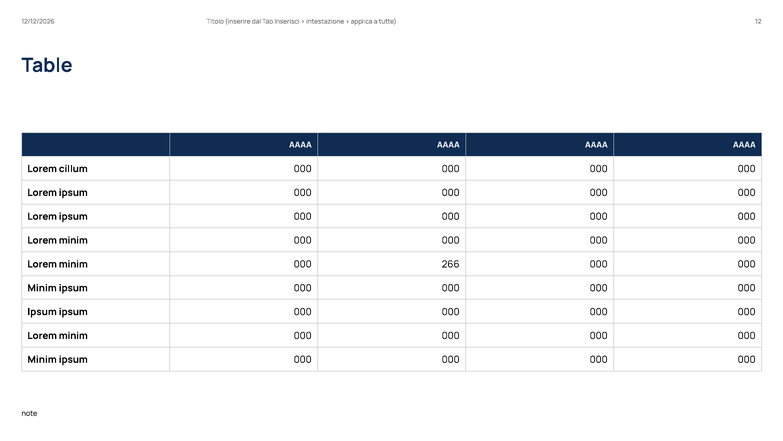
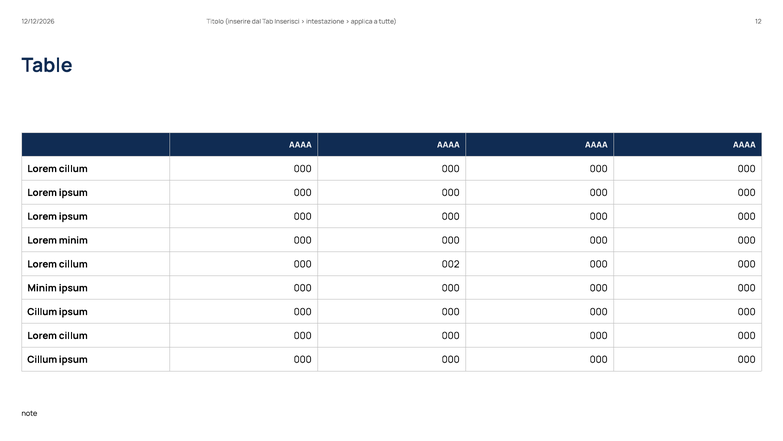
minim: minim -> cillum (73, 264)
266: 266 -> 002 (451, 264)
Ipsum: Ipsum -> Cillum (42, 311)
minim: minim -> cillum (73, 335)
Minim: Minim -> Cillum (42, 359)
